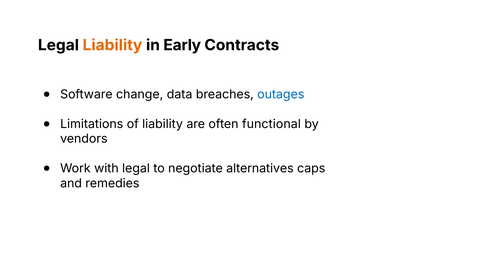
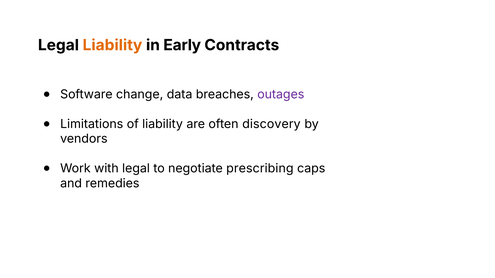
outages colour: blue -> purple (281, 94)
functional: functional -> discovery (271, 124)
alternatives: alternatives -> prescribing (260, 169)
